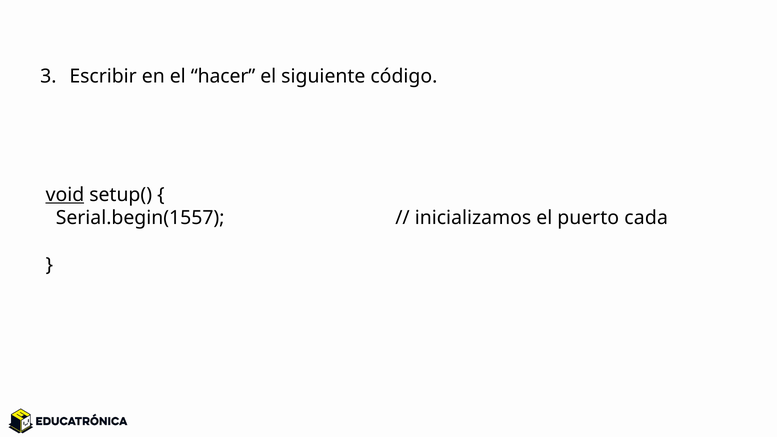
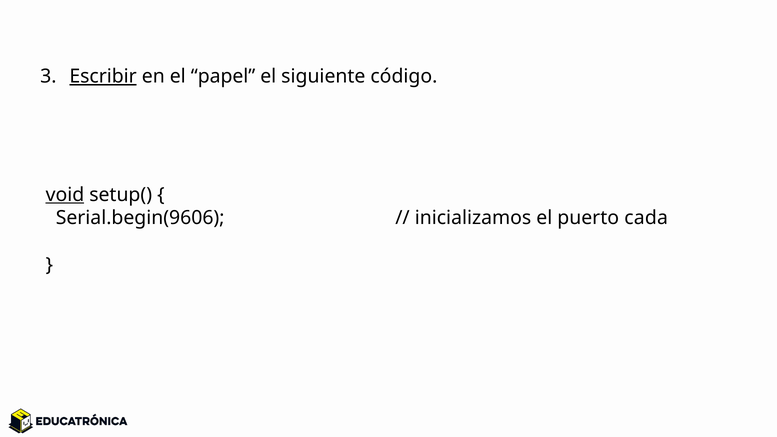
Escribir underline: none -> present (103, 76)
hacer: hacer -> papel (223, 76)
Serial.begin(1557: Serial.begin(1557 -> Serial.begin(9606 (140, 218)
